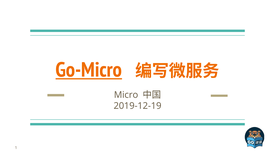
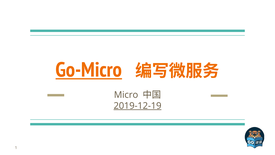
2019-12-19 underline: none -> present (138, 106)
